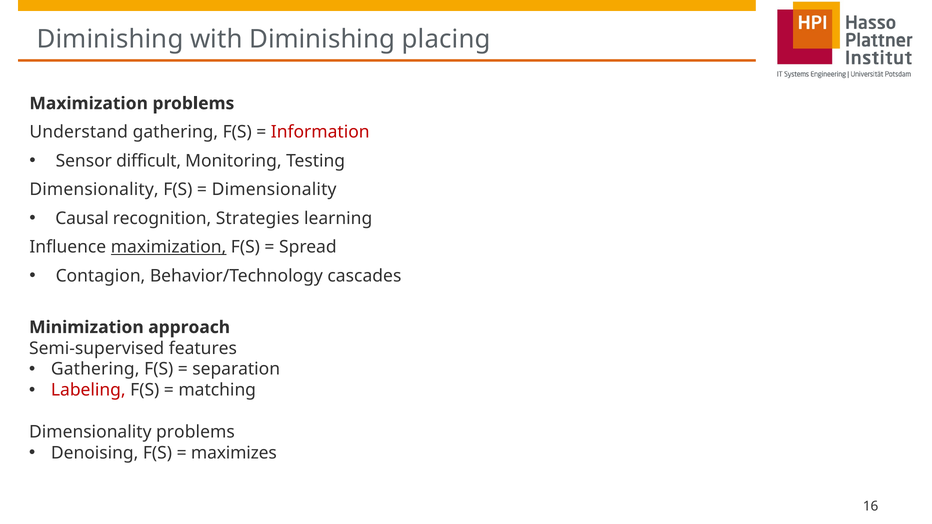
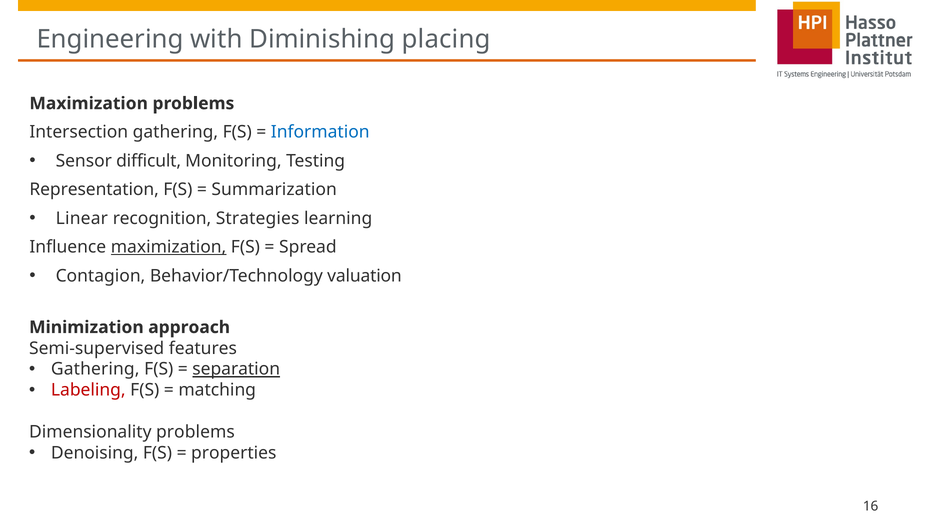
Diminishing: Diminishing -> Engineering (110, 39)
Understand: Understand -> Intersection (79, 132)
Information colour: red -> blue (320, 132)
Dimensionality: Dimensionality -> Representation (94, 190)
Dimensionality: Dimensionality -> Summarization (274, 190)
Causal: Causal -> Linear (82, 218)
cascades: cascades -> valuation (365, 276)
separation underline: none -> present (236, 369)
maximizes: maximizes -> properties (234, 453)
